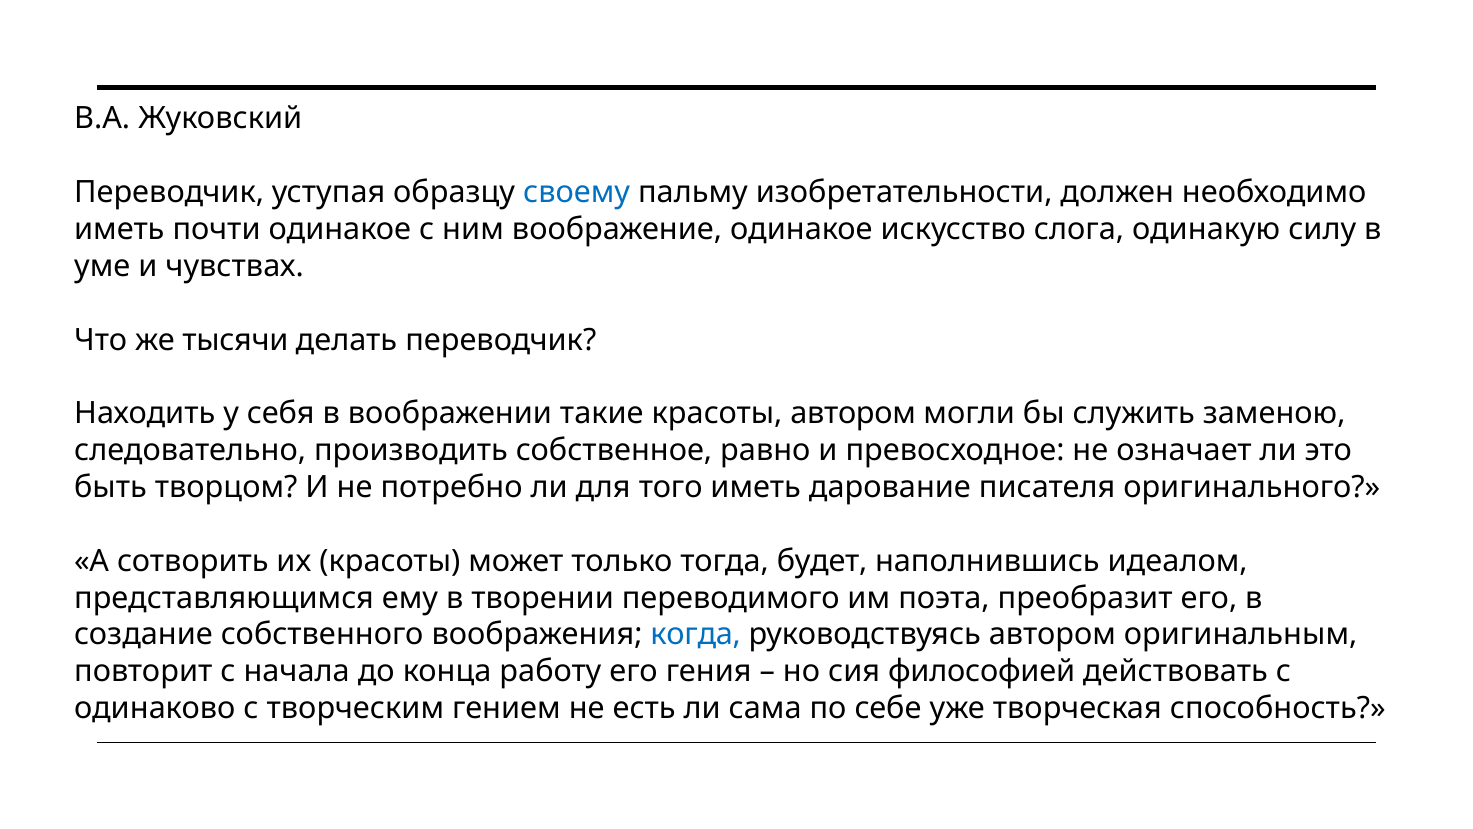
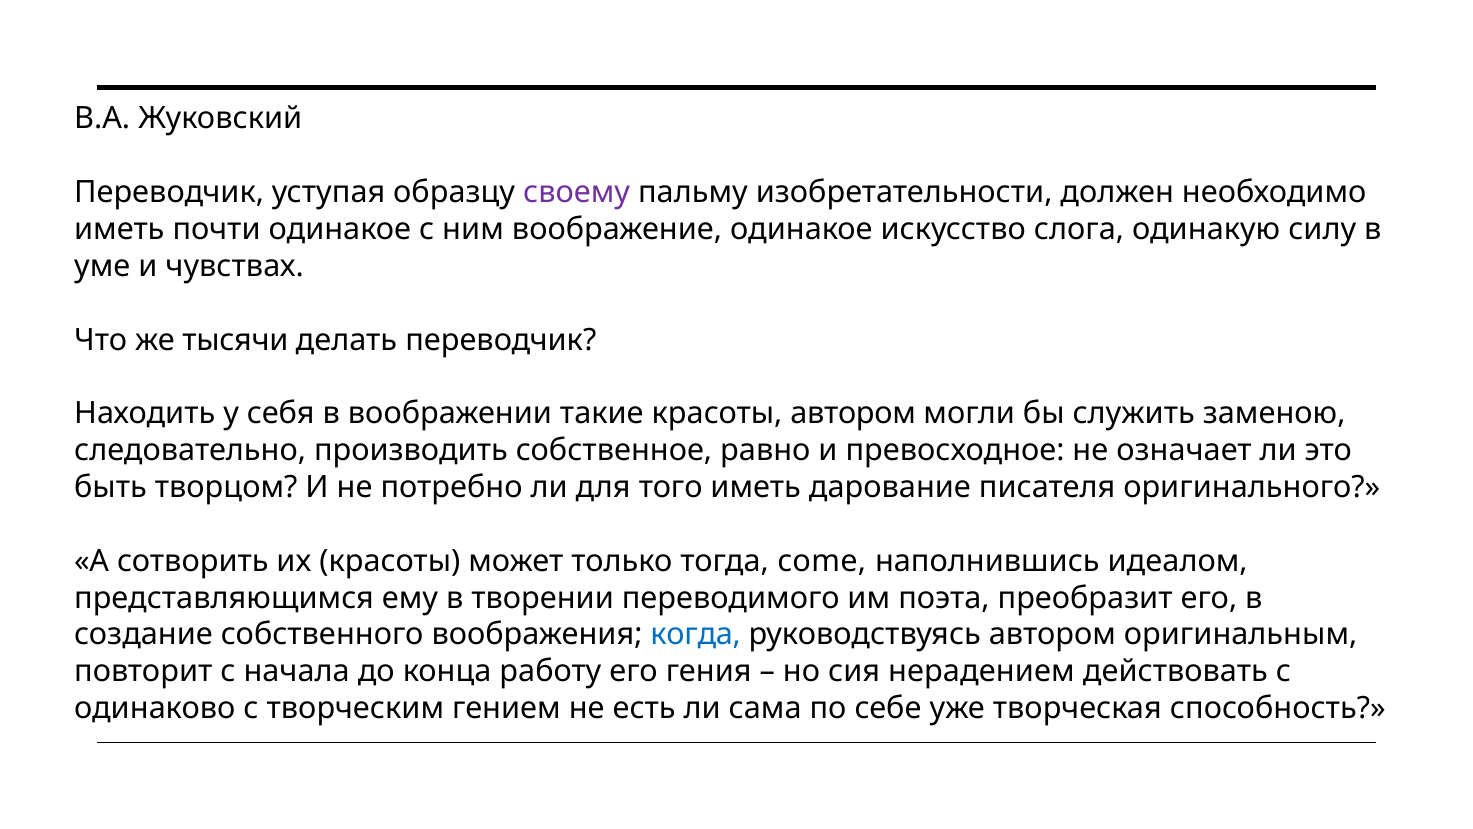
своему colour: blue -> purple (577, 192)
будет: будет -> come (822, 561)
философией: философией -> нерадением (981, 671)
